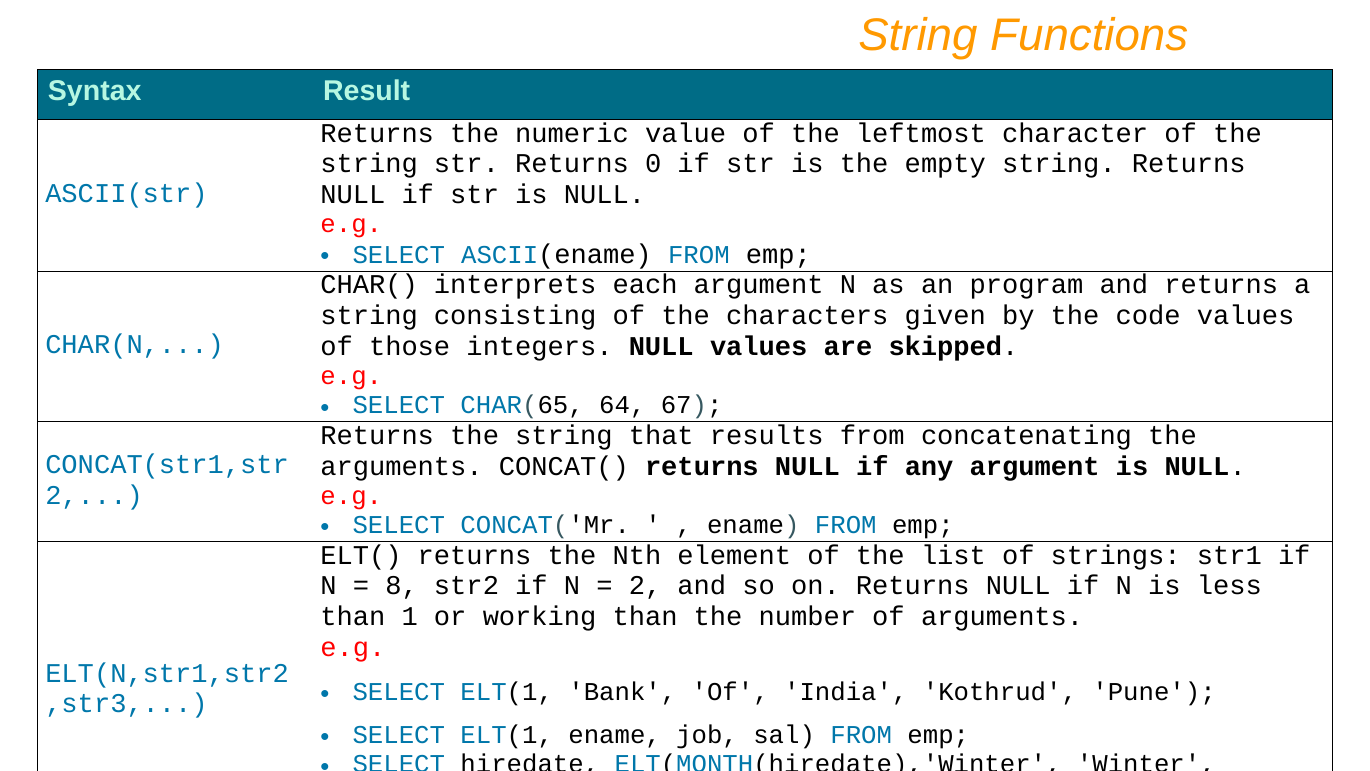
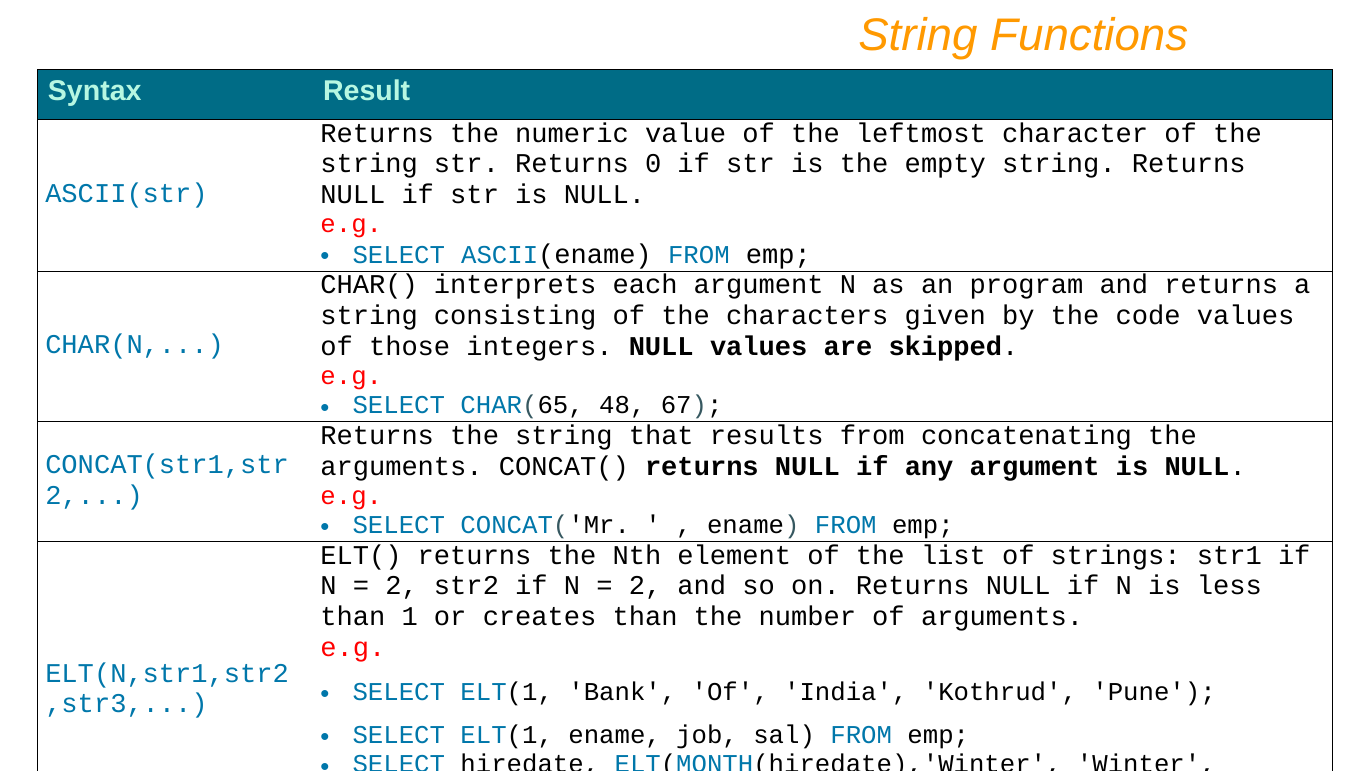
64: 64 -> 48 (622, 405)
8: 8 -> 2 (402, 585)
working: working -> creates (540, 616)
